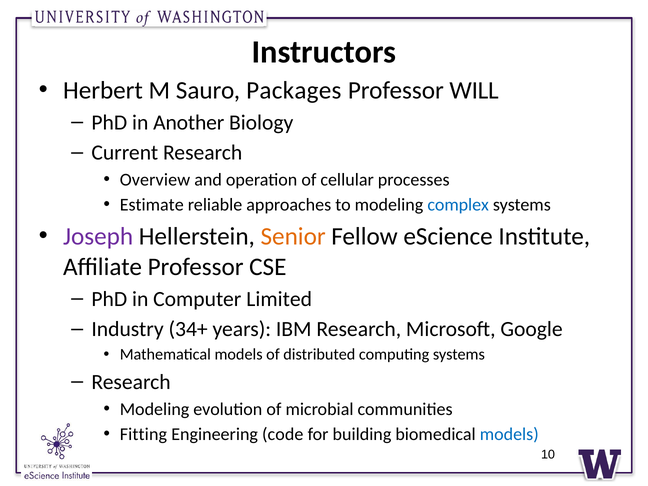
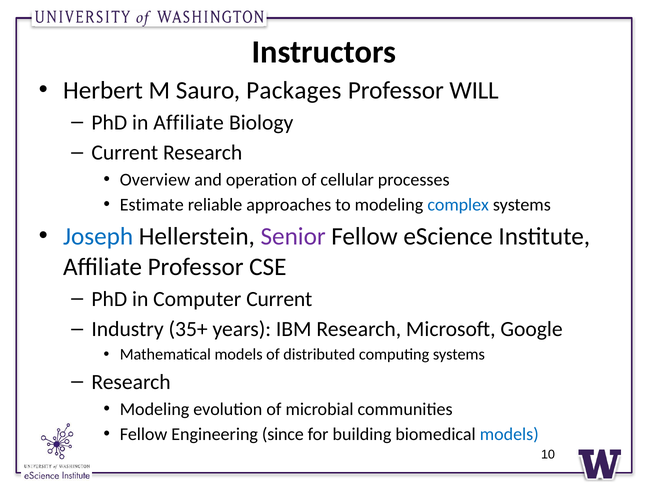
in Another: Another -> Affiliate (189, 122)
Joseph colour: purple -> blue (98, 236)
Senior colour: orange -> purple (293, 236)
Computer Limited: Limited -> Current (279, 299)
34+: 34+ -> 35+ (188, 329)
Fitting: Fitting -> Fellow (144, 434)
code: code -> since (283, 434)
